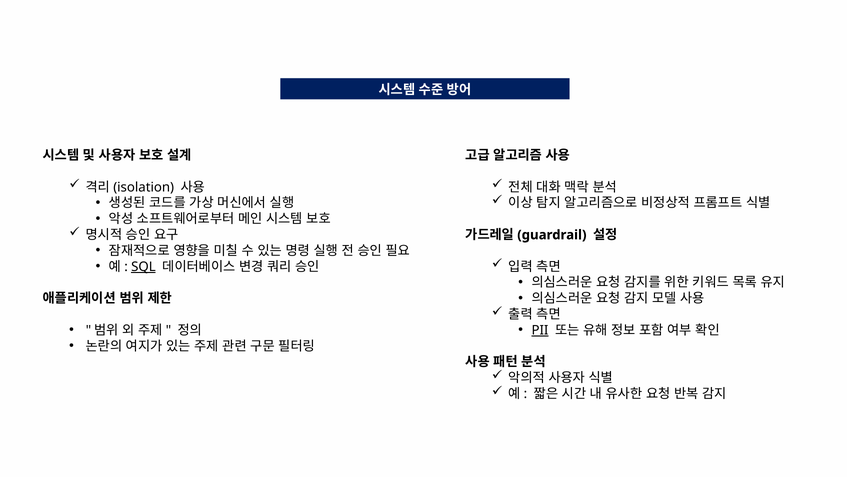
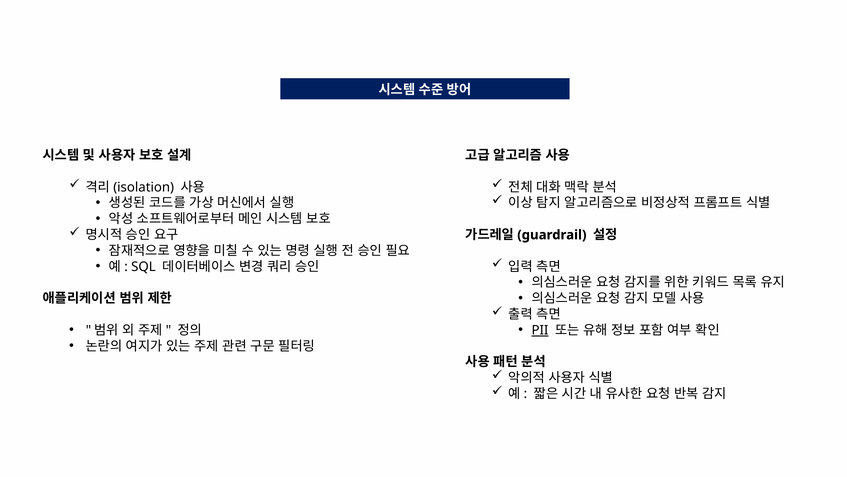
SQL underline: present -> none (143, 266)
